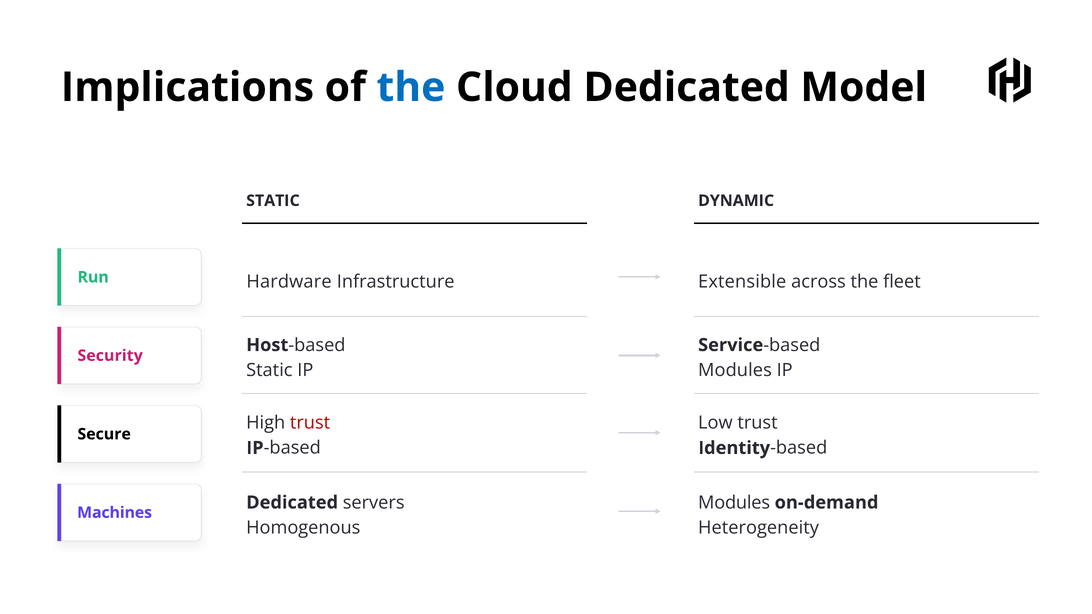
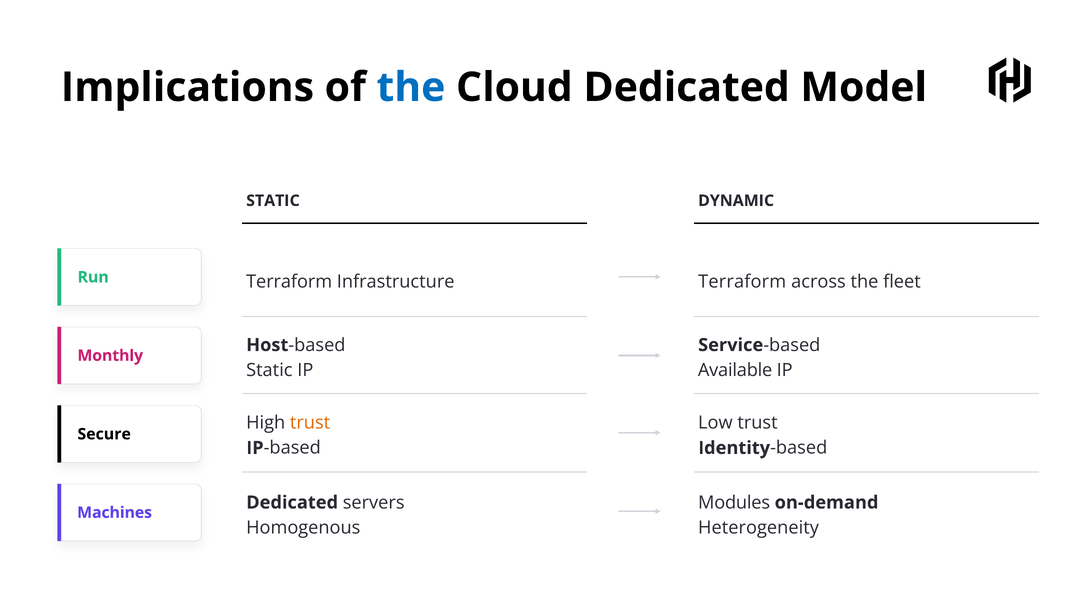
Hardware: Hardware -> Terraform (289, 282)
Infrastructure Extensible: Extensible -> Terraform (742, 282)
Security: Security -> Monthly (110, 356)
Modules: Modules -> Available (735, 370)
trust colour: red -> orange (310, 423)
